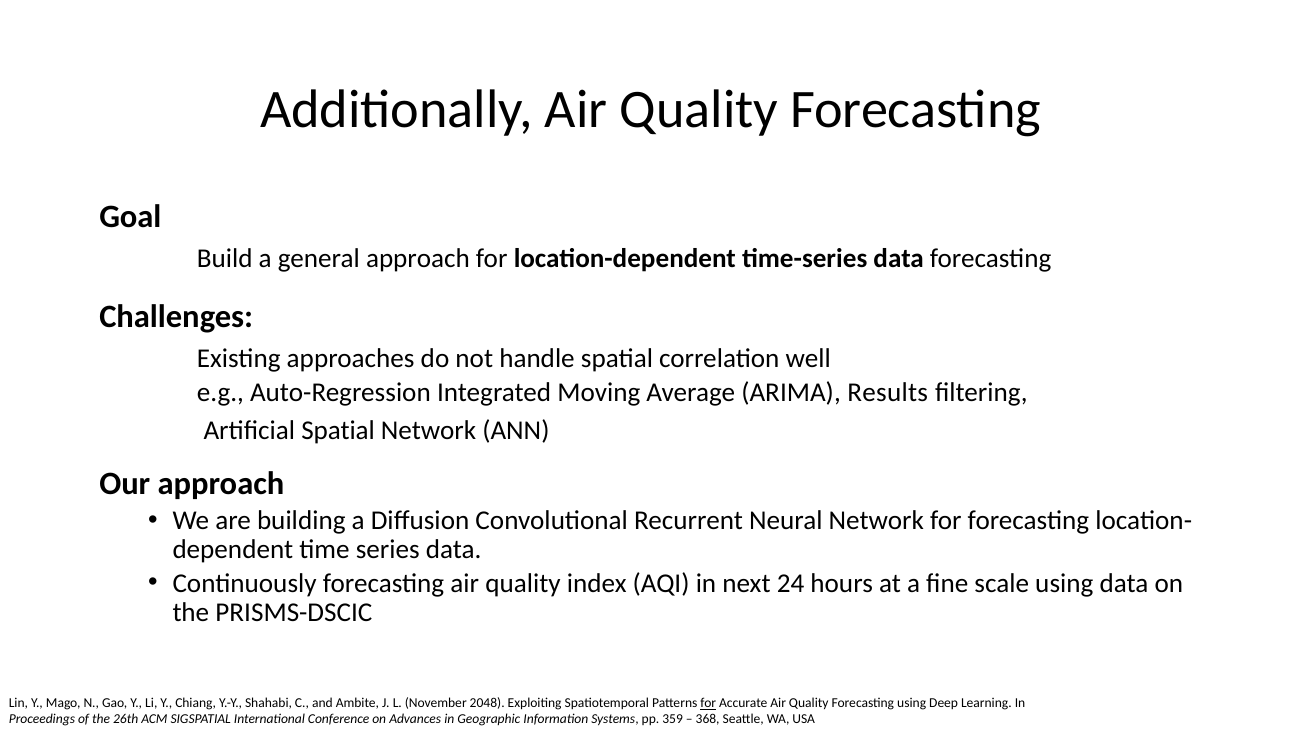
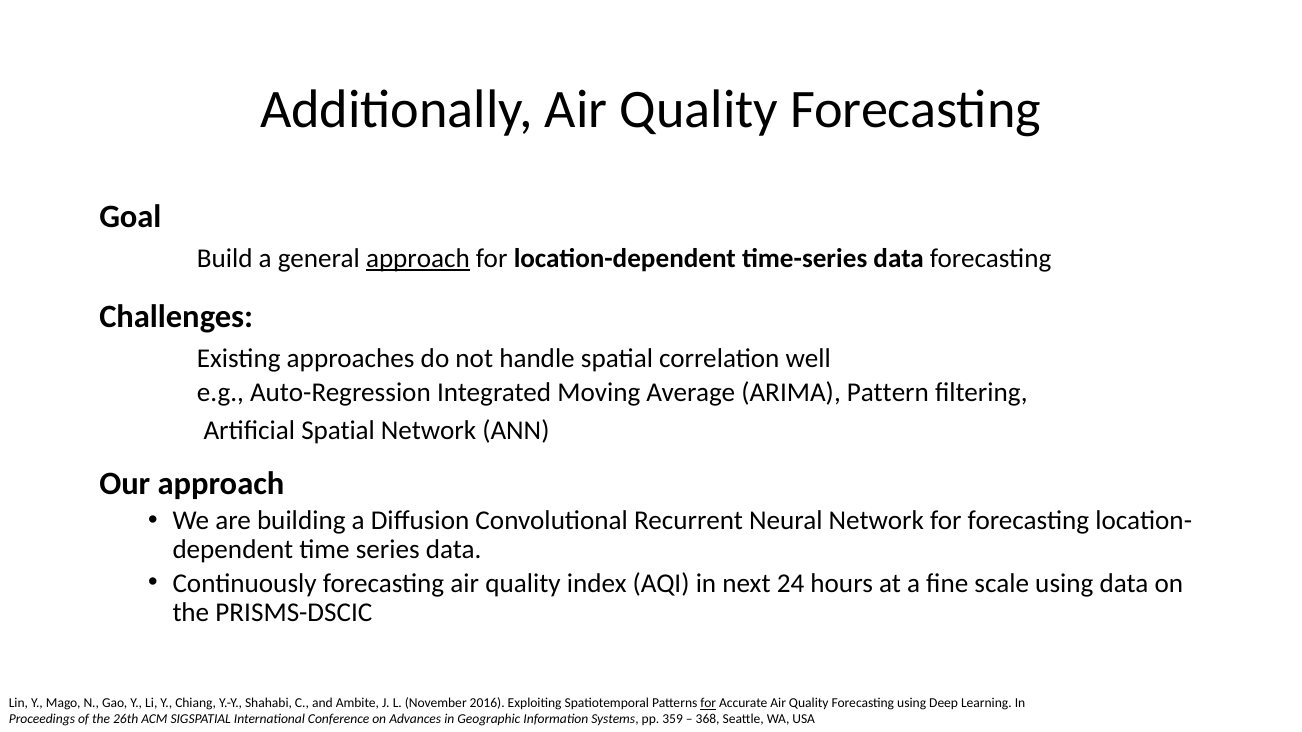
approach underline: none -> present (418, 258)
Results: Results -> Pattern (888, 393)
2048: 2048 -> 2016 (487, 704)
